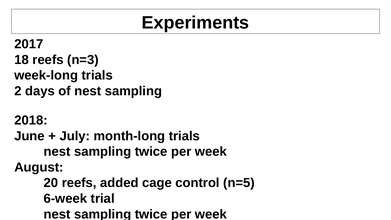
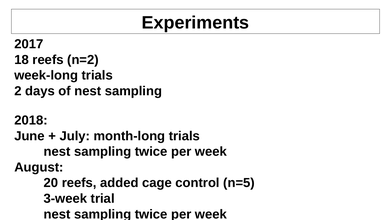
n=3: n=3 -> n=2 (83, 60)
6-week: 6-week -> 3-week (65, 199)
